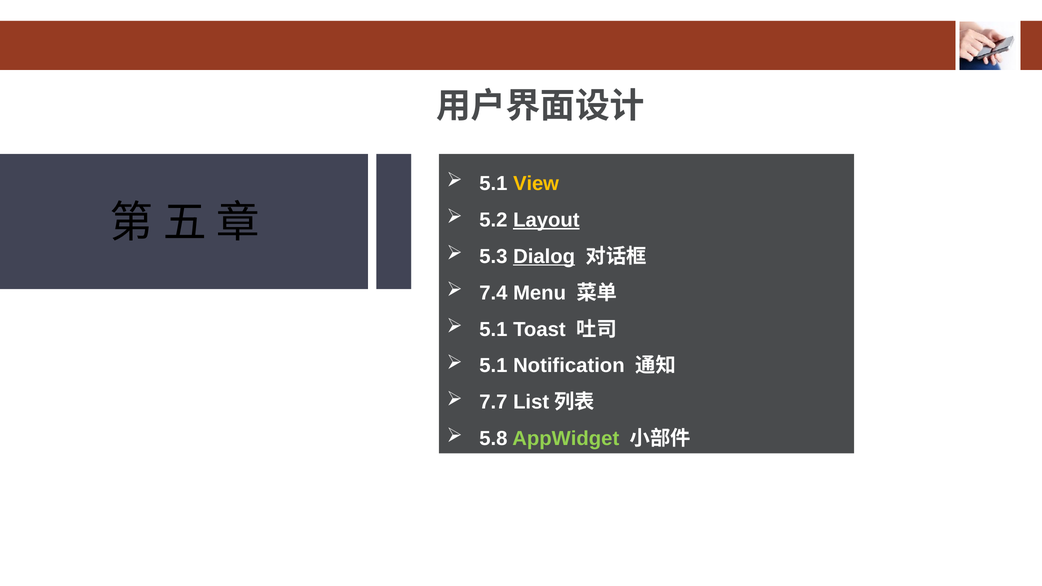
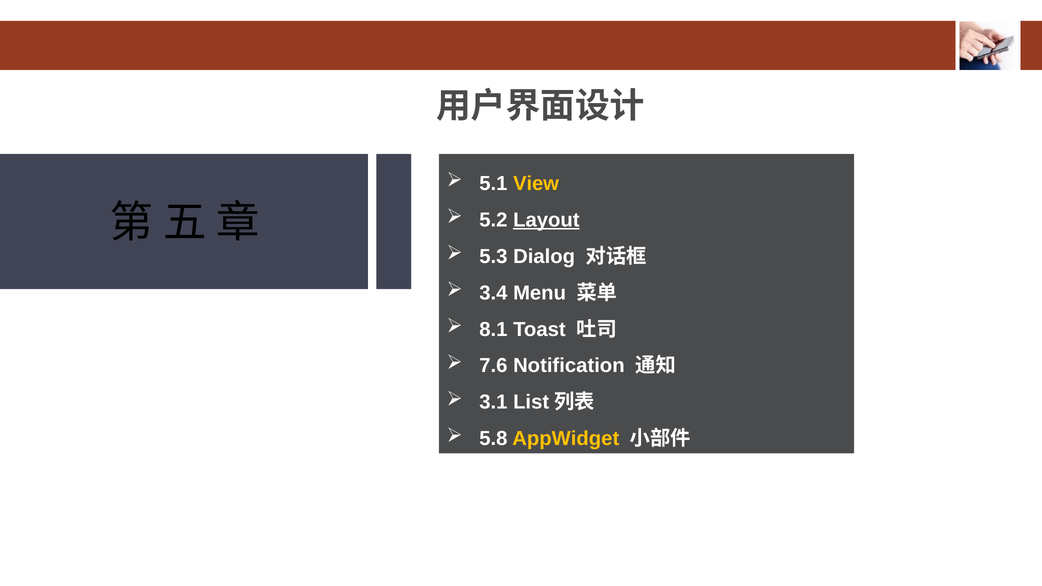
Dialog underline: present -> none (544, 256)
7.4: 7.4 -> 3.4 (493, 293)
5.1: 5.1 -> 8.1 (493, 329)
5.1: 5.1 -> 7.6 (493, 366)
7.7: 7.7 -> 3.1 (493, 402)
AppWidget colour: light green -> yellow (566, 439)
